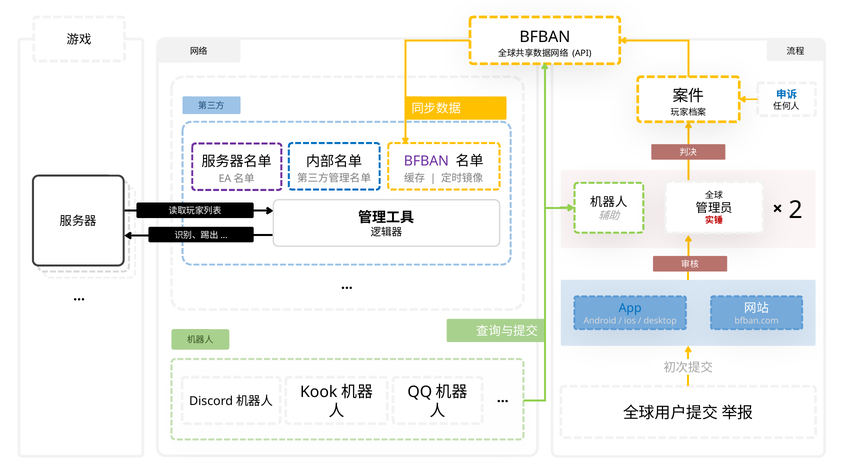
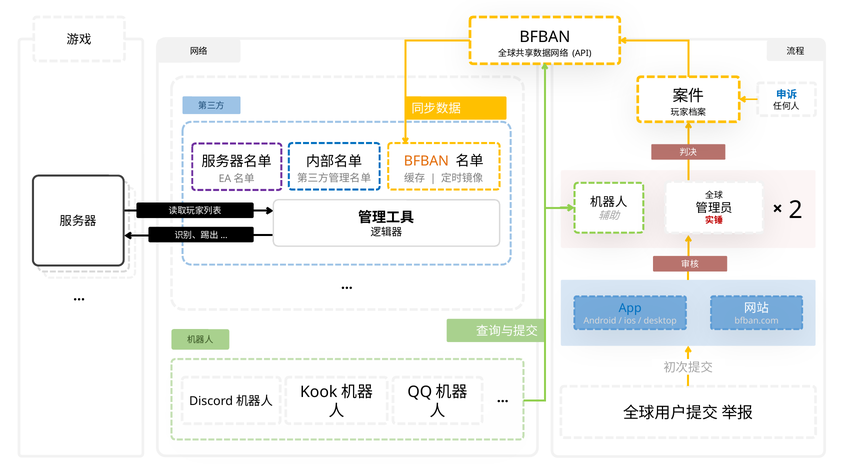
BFBAN colour: purple -> orange (426, 161)
